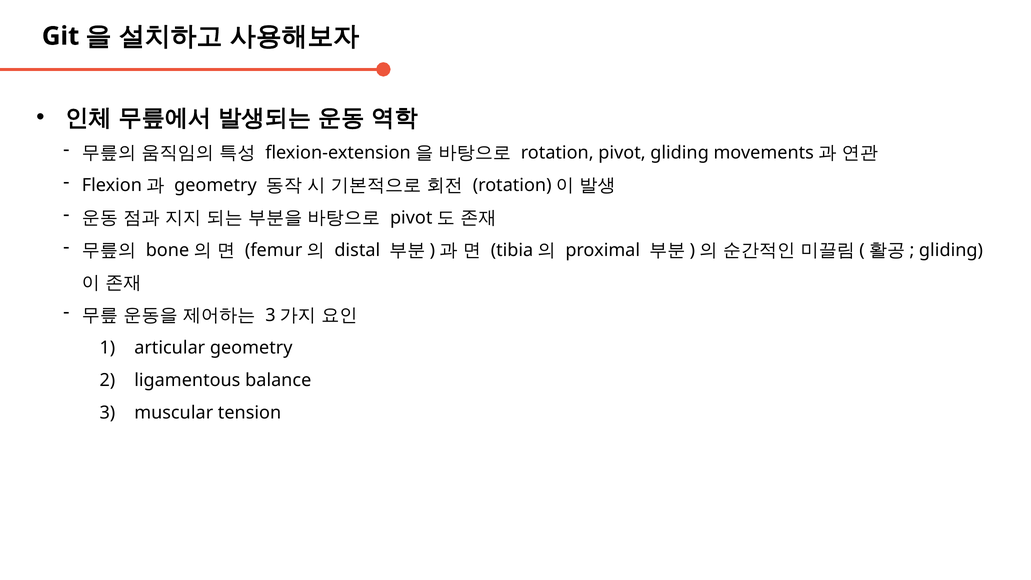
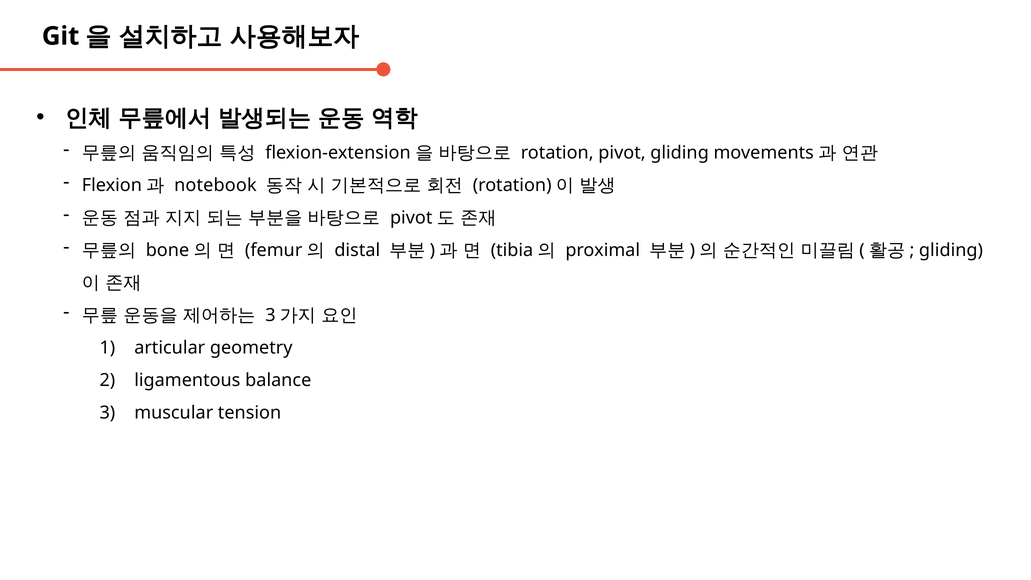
geometry: geometry -> notebook (215, 185)
